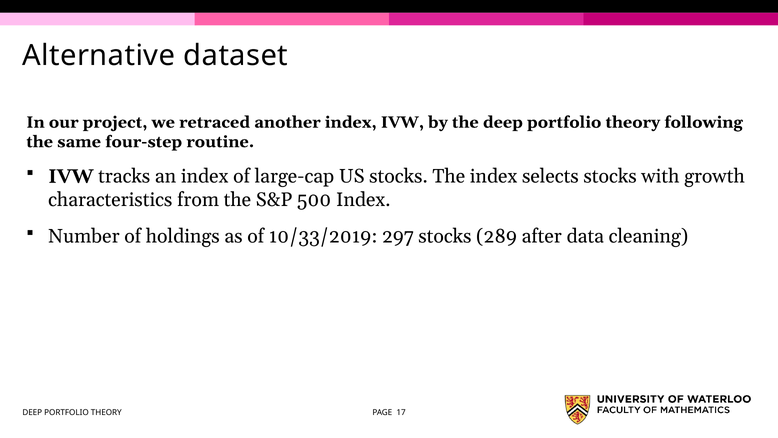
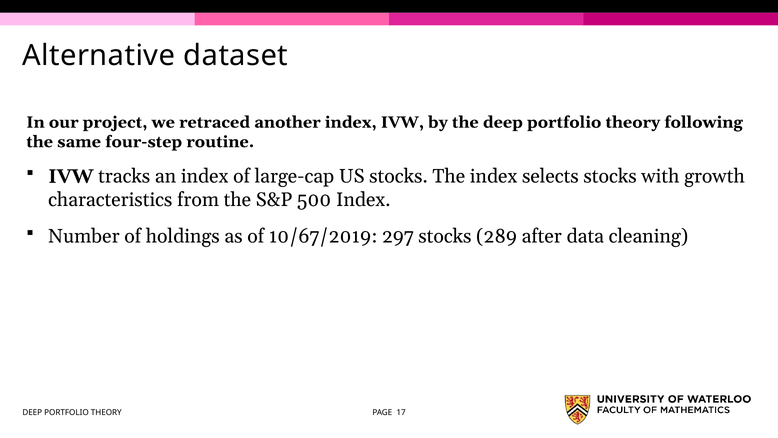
10/33/2019: 10/33/2019 -> 10/67/2019 (323, 236)
